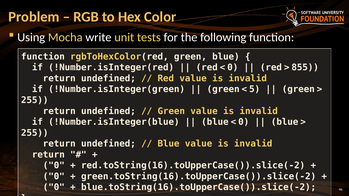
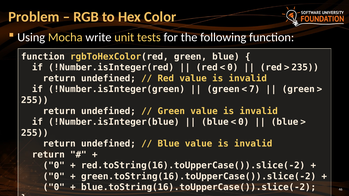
855: 855 -> 235 (305, 68)
5: 5 -> 7 (255, 89)
